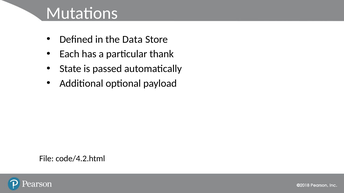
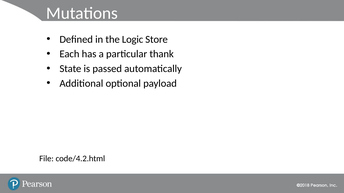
Data: Data -> Logic (133, 39)
